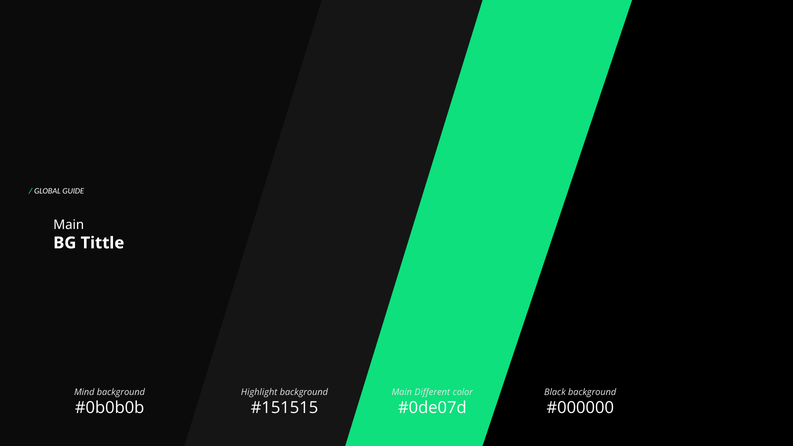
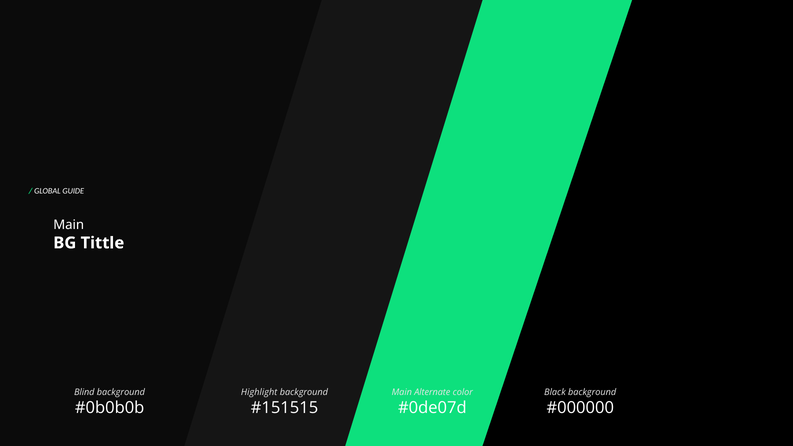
Mind: Mind -> Blind (84, 392)
Different: Different -> Alternate (432, 392)
